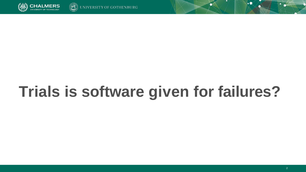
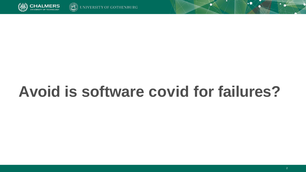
Trials: Trials -> Avoid (40, 92)
given: given -> covid (169, 92)
